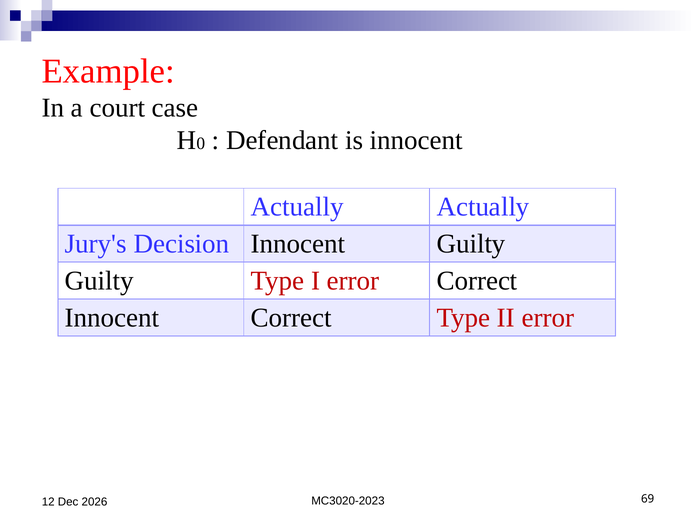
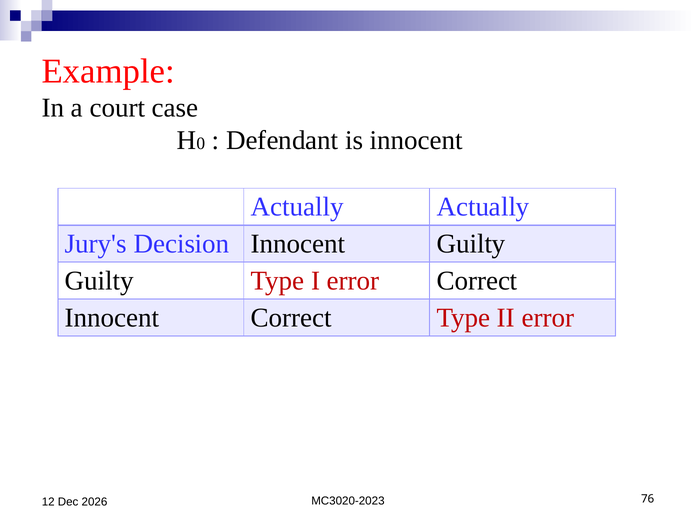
69: 69 -> 76 (648, 499)
